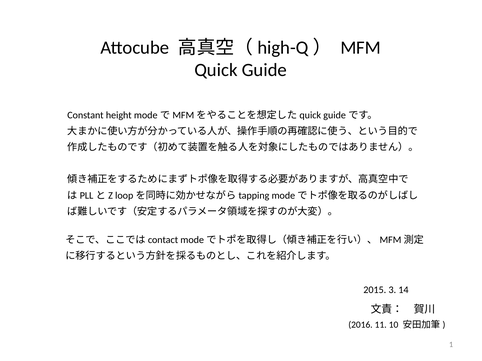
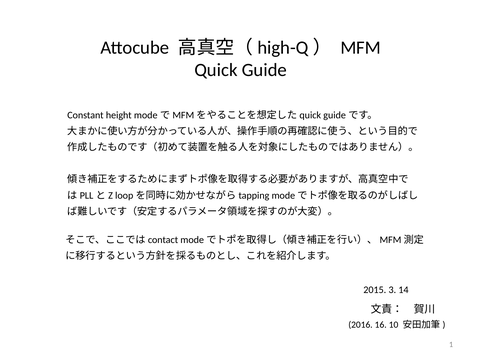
11: 11 -> 16 (381, 325)
